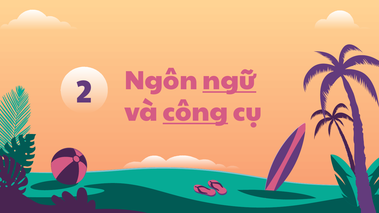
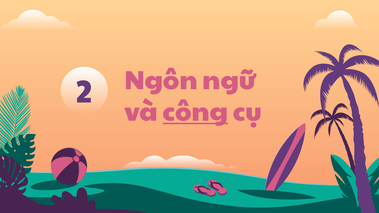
ngữ underline: present -> none (229, 81)
